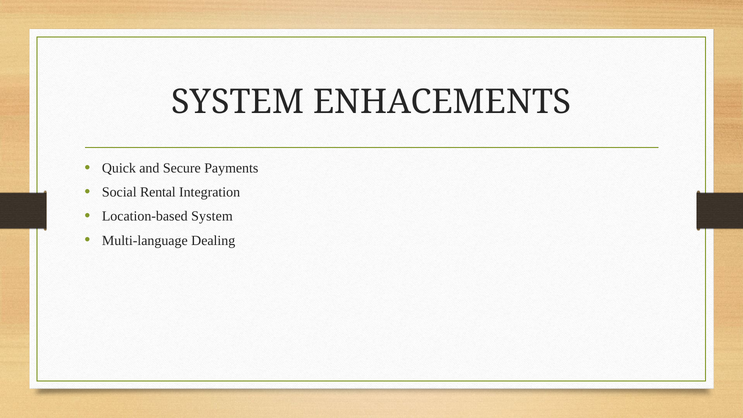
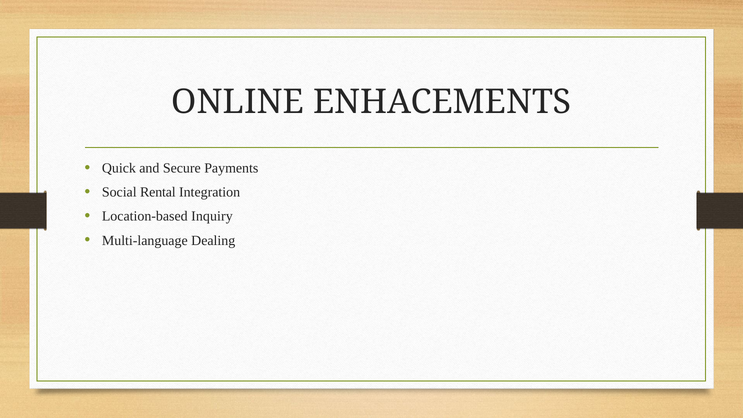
SYSTEM: SYSTEM -> ONLINE (238, 102)
Location-based System: System -> Inquiry (212, 216)
